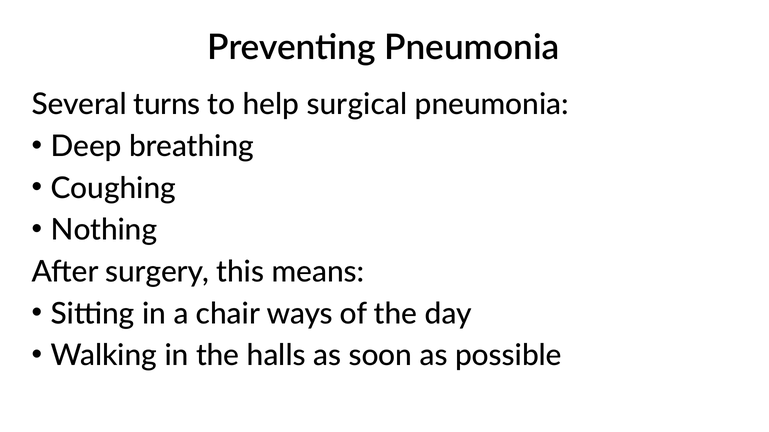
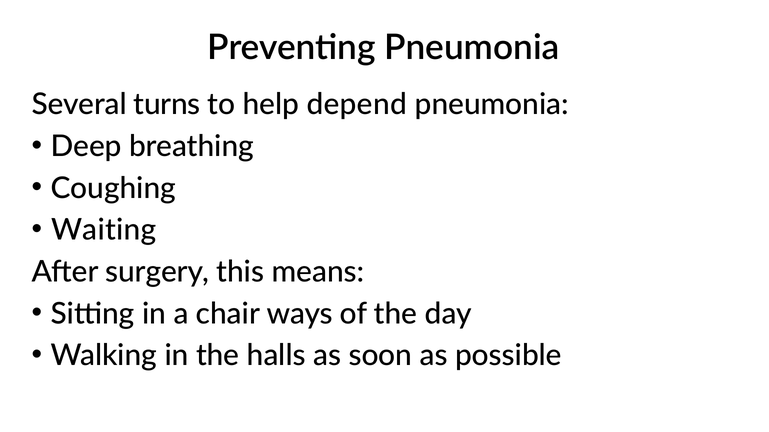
surgical: surgical -> depend (357, 105)
Nothing: Nothing -> Waiting (104, 230)
